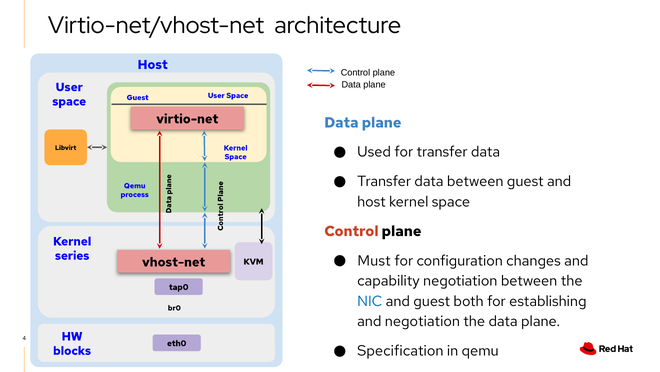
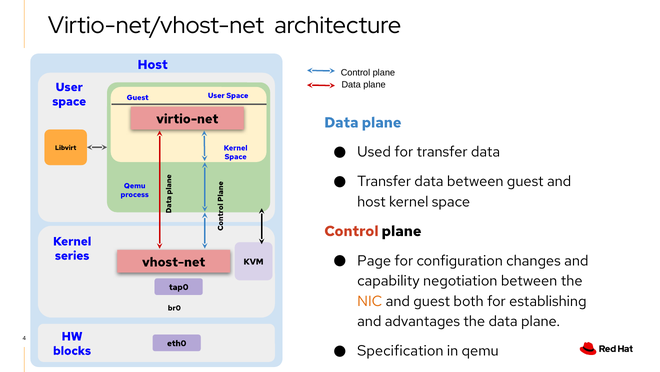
Must: Must -> Page (374, 260)
NIC colour: blue -> orange (370, 301)
and negotiation: negotiation -> advantages (422, 321)
